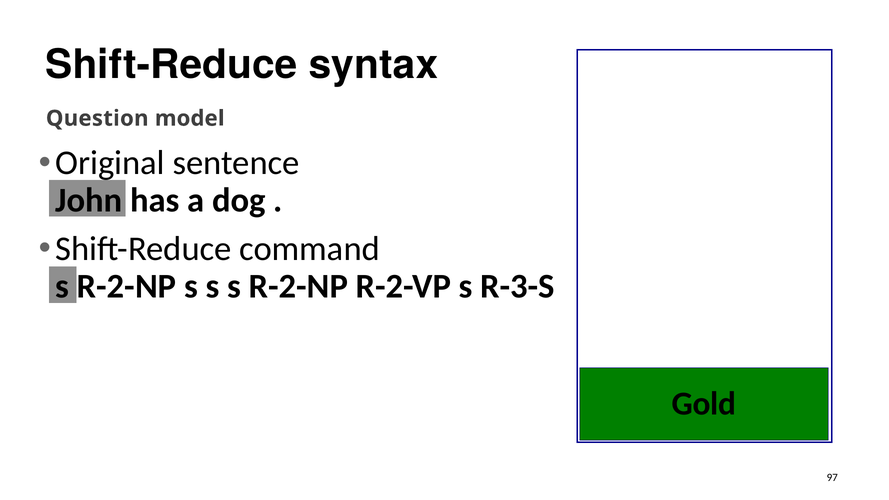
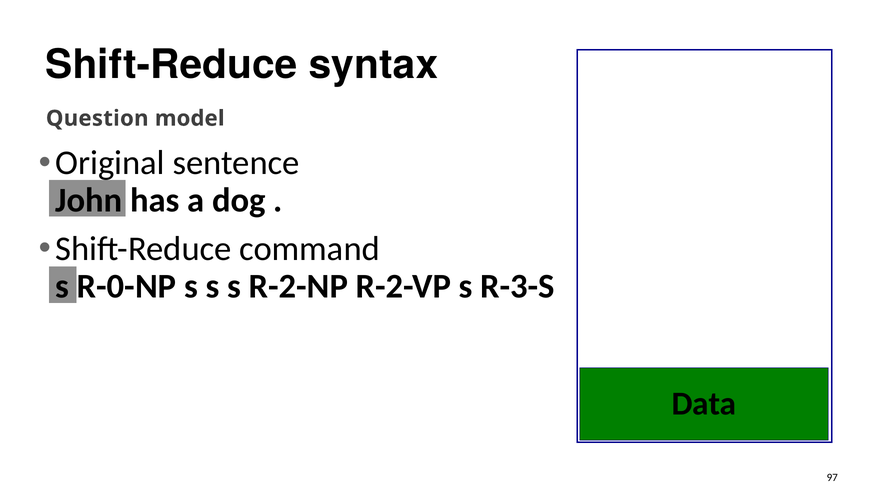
R-2-NP: R-2-NP -> R-0-NP (127, 286)
Gold: Gold -> Data (704, 404)
